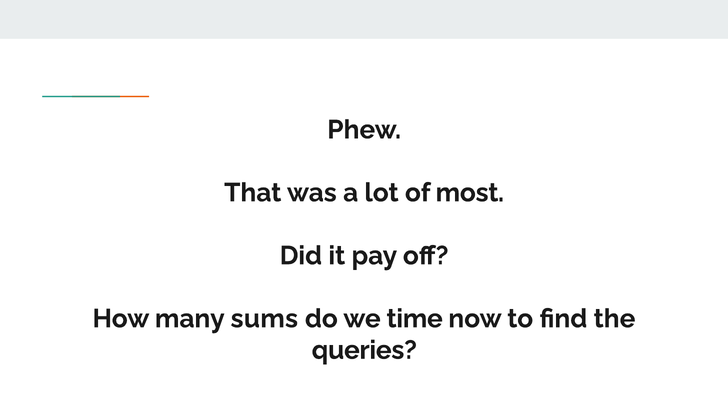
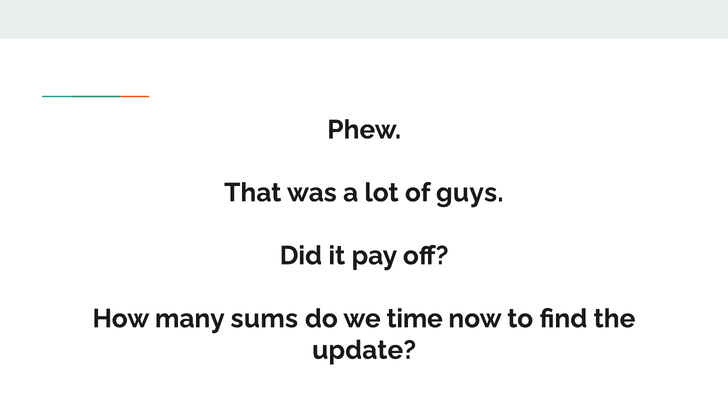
most: most -> guys (470, 193)
queries: queries -> update (364, 351)
